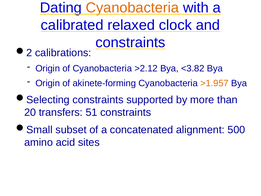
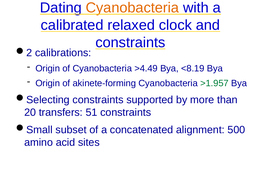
>2.12: >2.12 -> >4.49 (146, 68)
<3.82: <3.82 -> <8.19 (193, 68)
>1.957 colour: orange -> green (214, 83)
